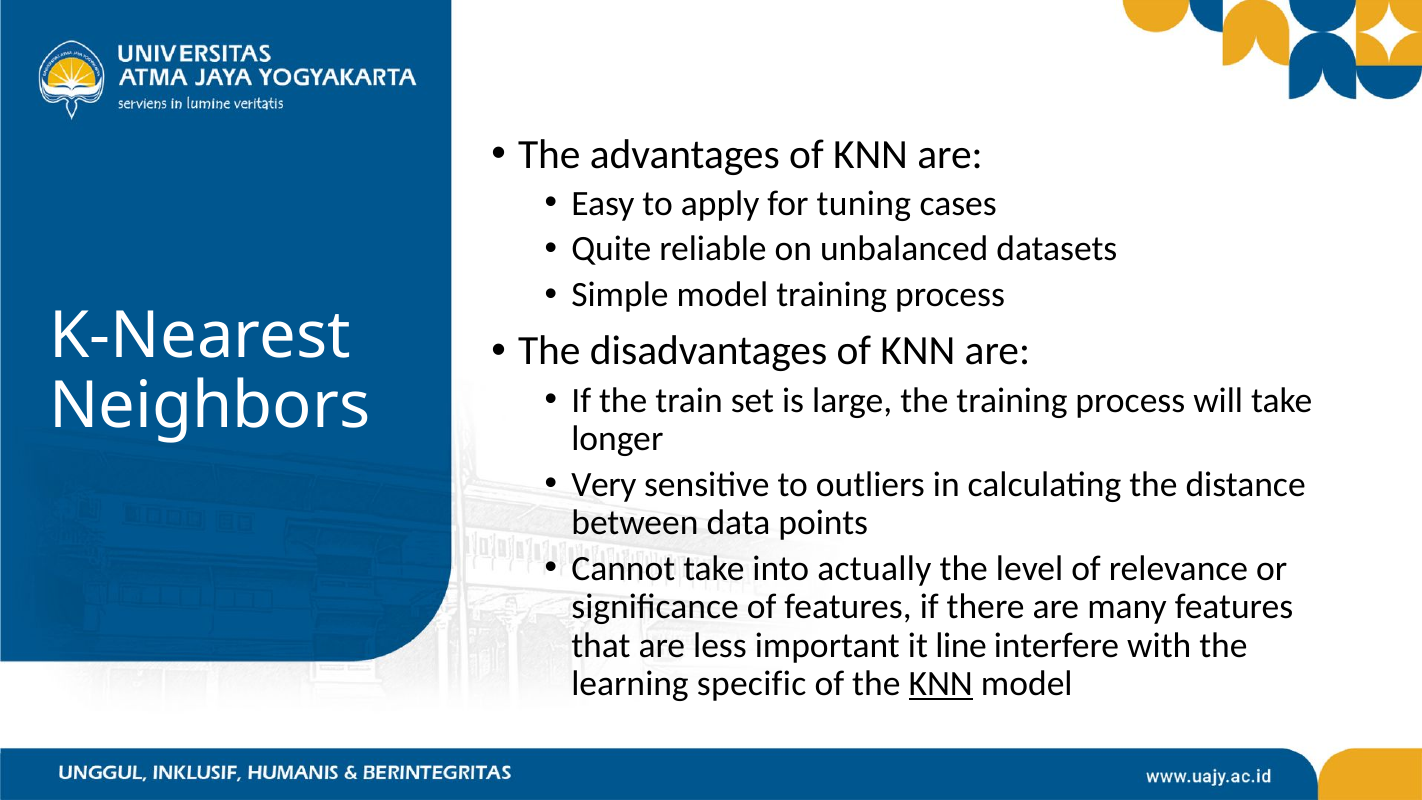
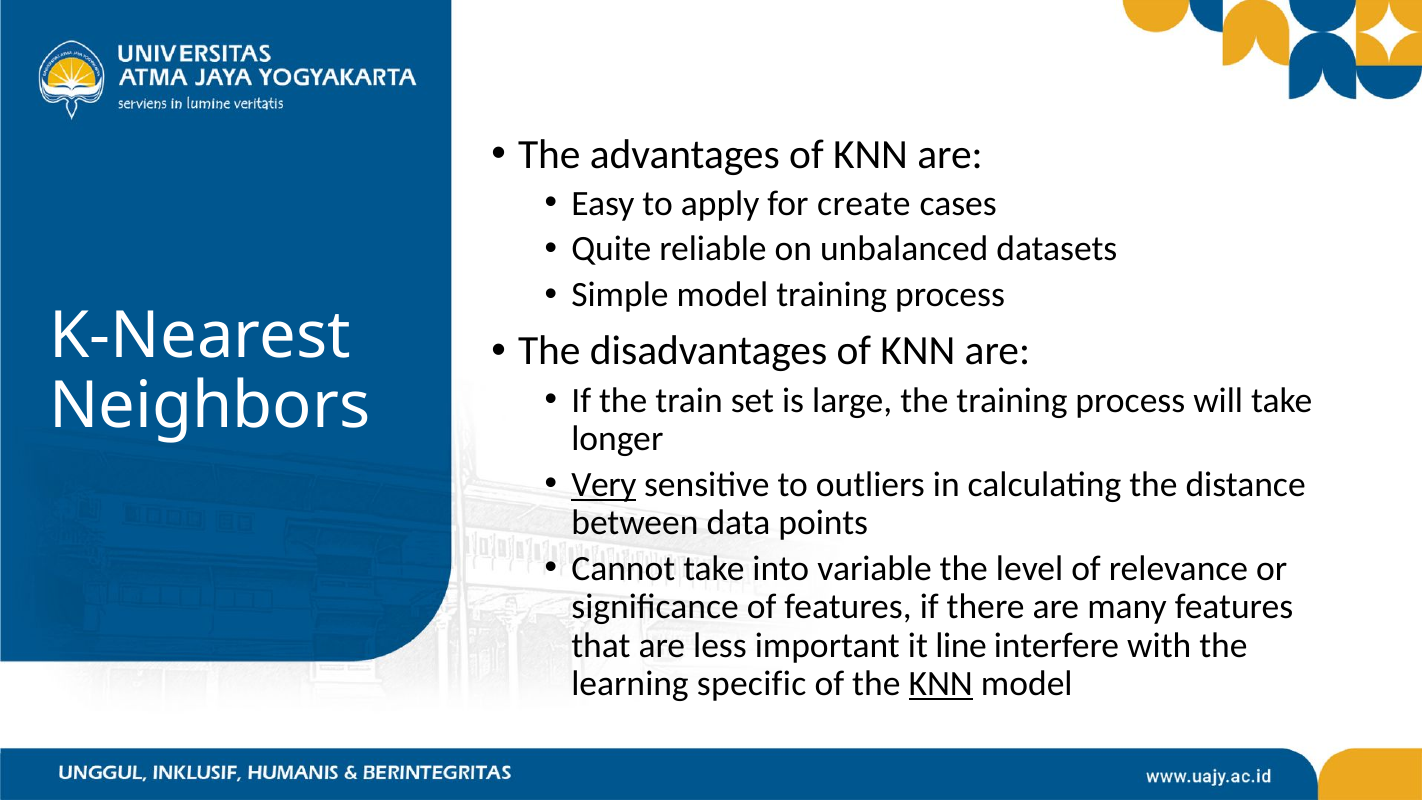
tuning: tuning -> create (864, 203)
Very underline: none -> present (604, 484)
actually: actually -> variable (874, 569)
